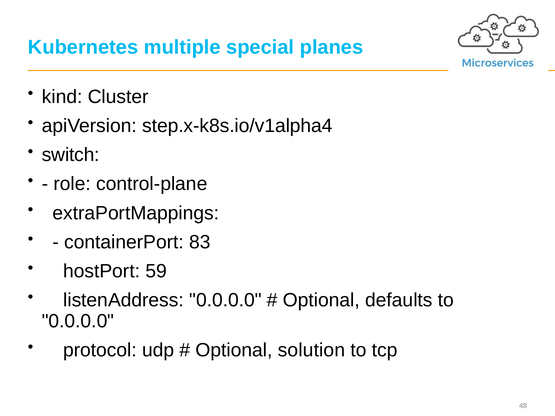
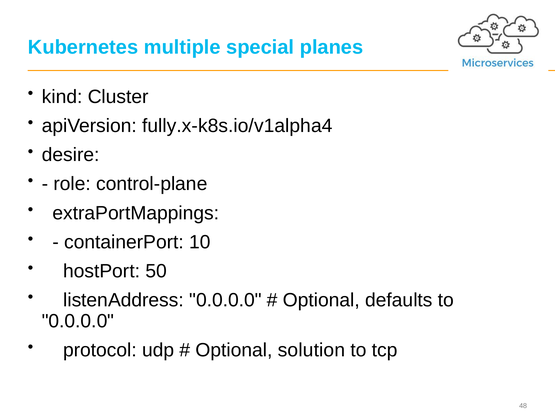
step.x-k8s.io/v1alpha4: step.x-k8s.io/v1alpha4 -> fully.x-k8s.io/v1alpha4 (237, 126)
switch: switch -> desire (71, 155)
83: 83 -> 10 (200, 242)
59: 59 -> 50 (156, 271)
